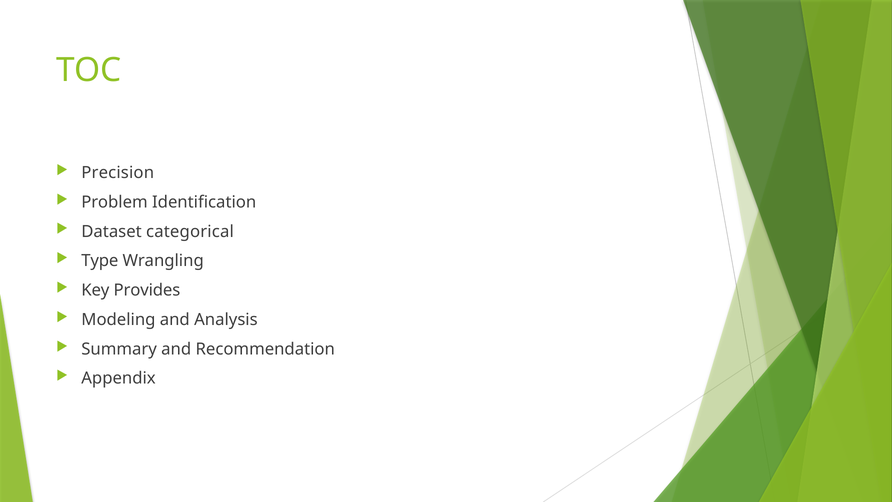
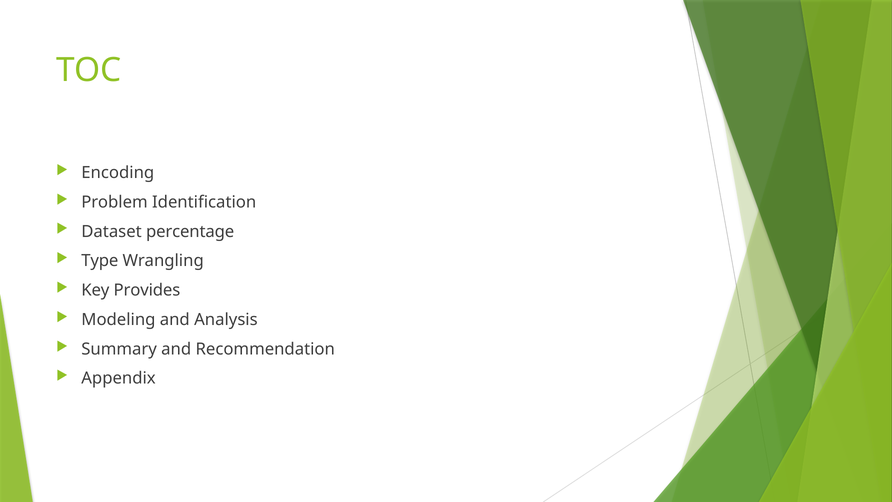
Precision: Precision -> Encoding (118, 173)
categorical: categorical -> percentage (190, 231)
